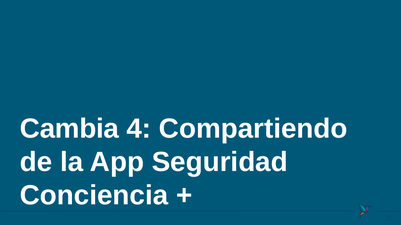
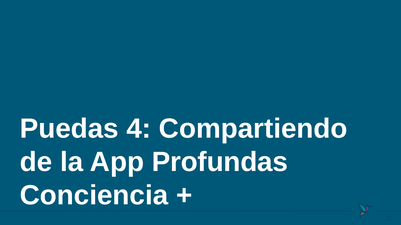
Cambia: Cambia -> Puedas (69, 129)
Seguridad: Seguridad -> Profundas (220, 162)
